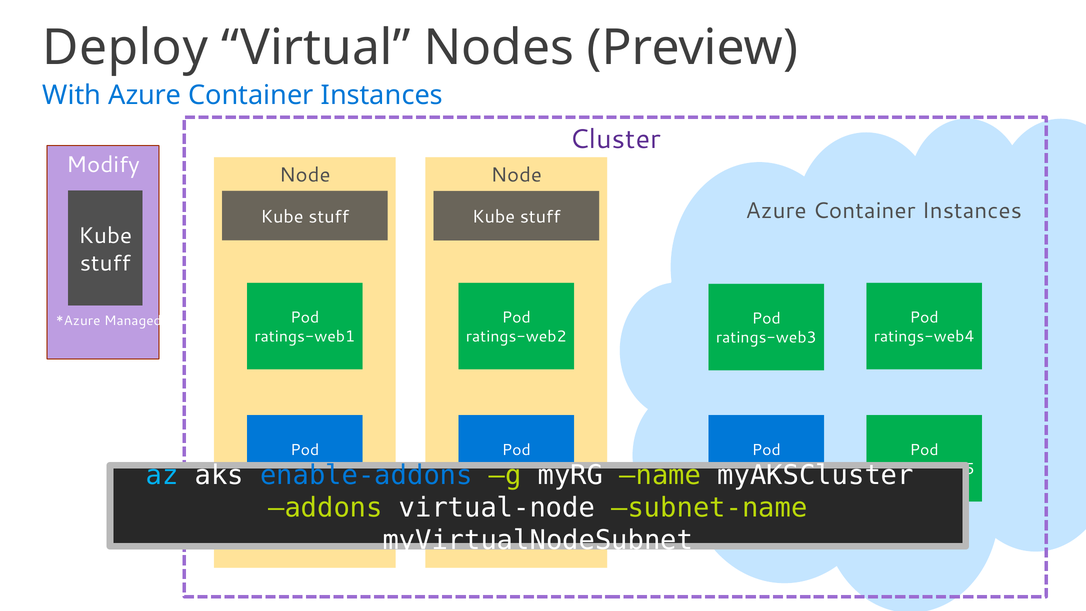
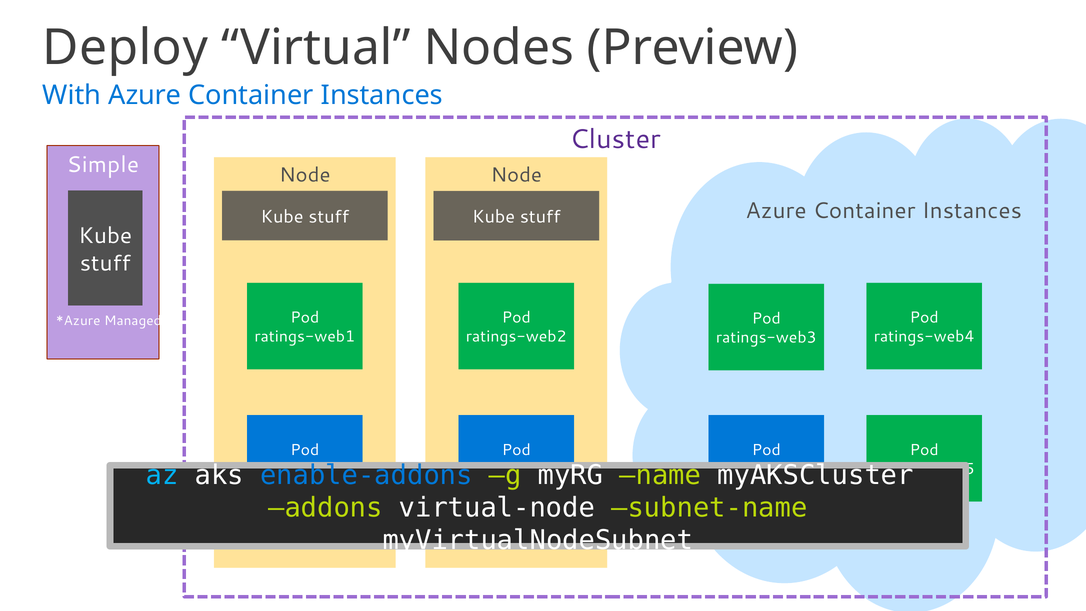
Modify: Modify -> Simple (103, 165)
